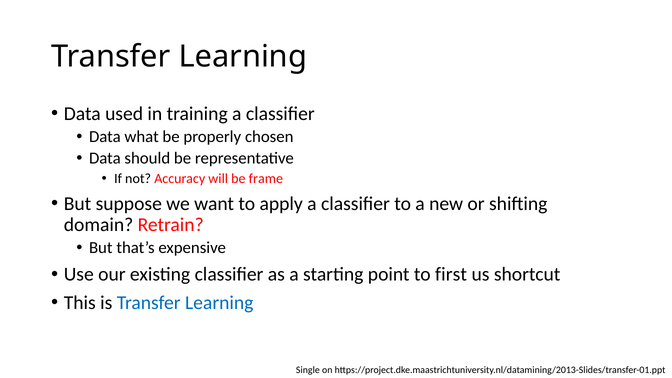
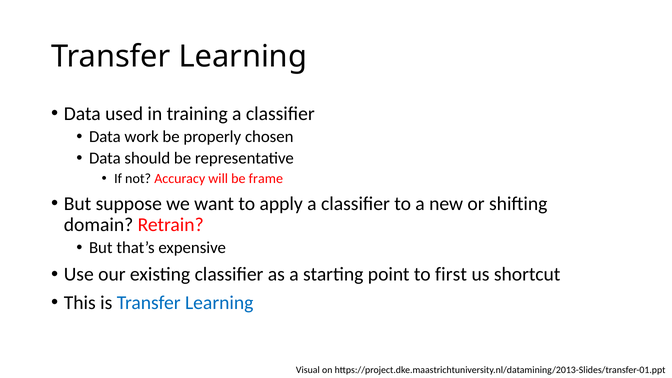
what: what -> work (142, 137)
Single: Single -> Visual (308, 370)
